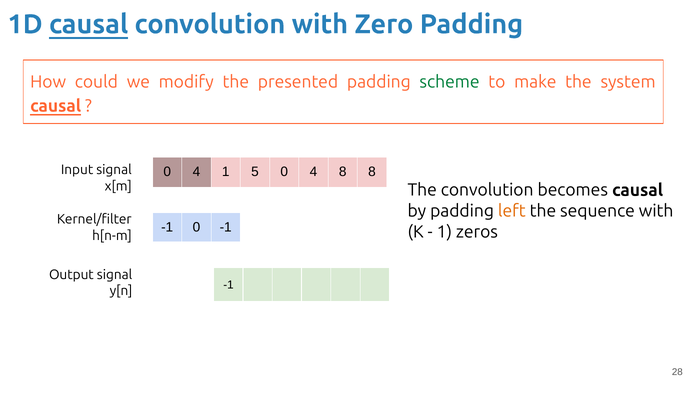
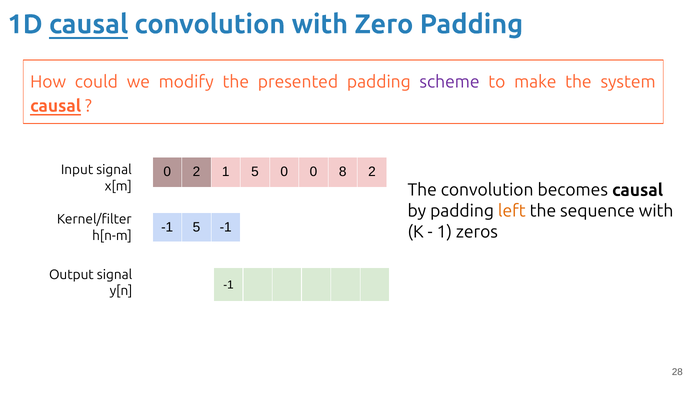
scheme colour: green -> purple (450, 82)
4: 4 -> 2 (196, 172)
5 0 4: 4 -> 0 (313, 172)
8 8: 8 -> 2 (372, 172)
-1 0: 0 -> 5 (196, 228)
